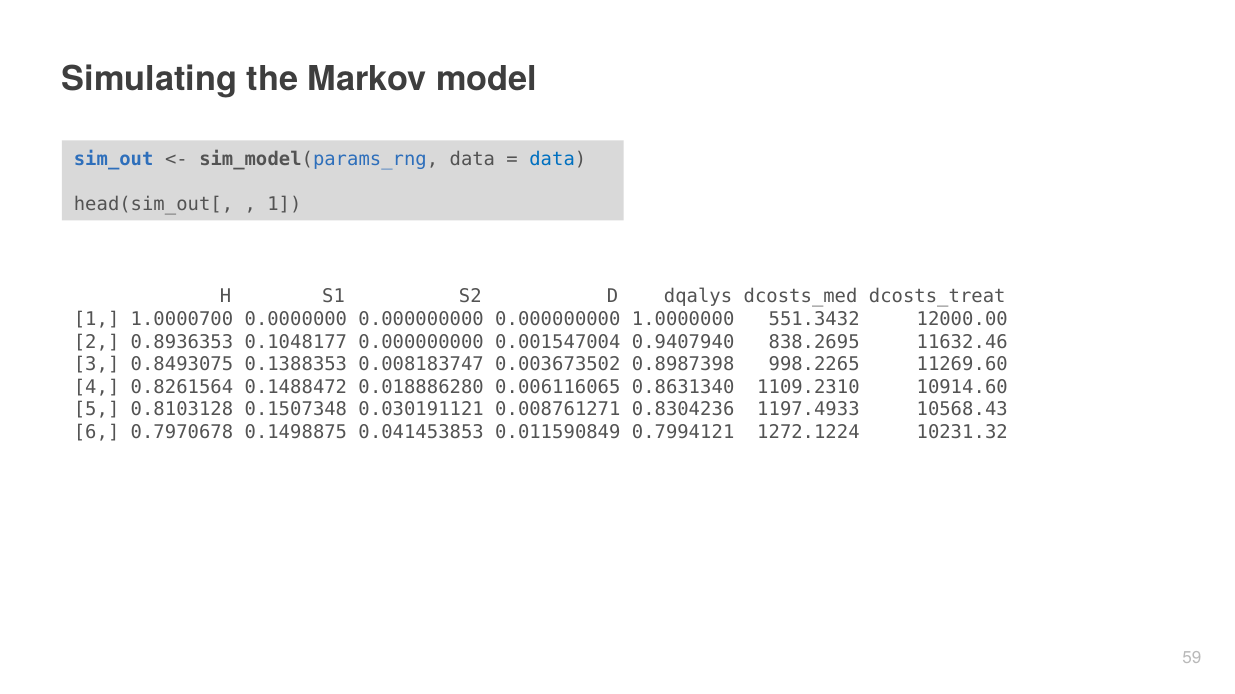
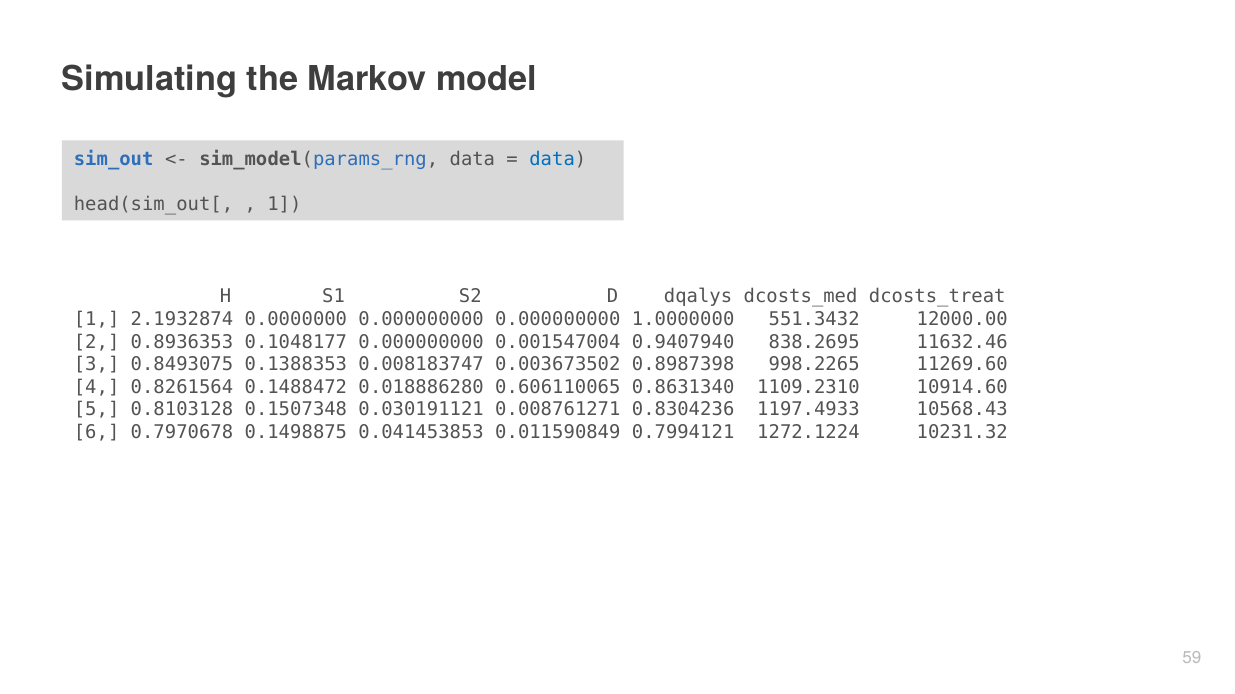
1.0000700: 1.0000700 -> 2.1932874 (182, 319)
0.006116065: 0.006116065 -> 0.606110065 (558, 387)
